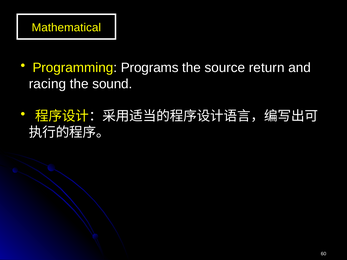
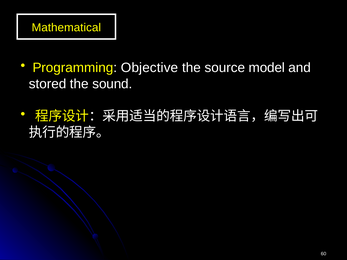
Programs: Programs -> Objective (150, 68)
return: return -> model (267, 68)
racing: racing -> stored (48, 84)
